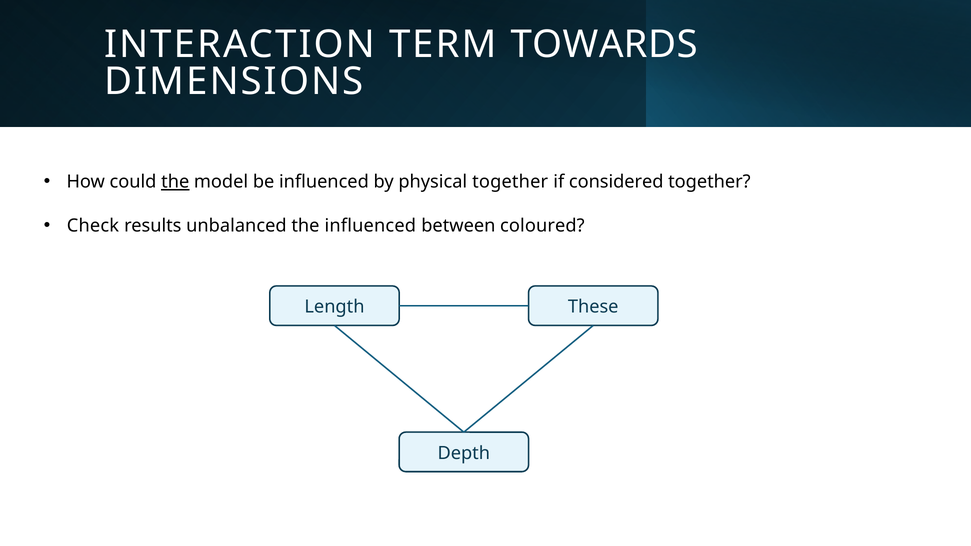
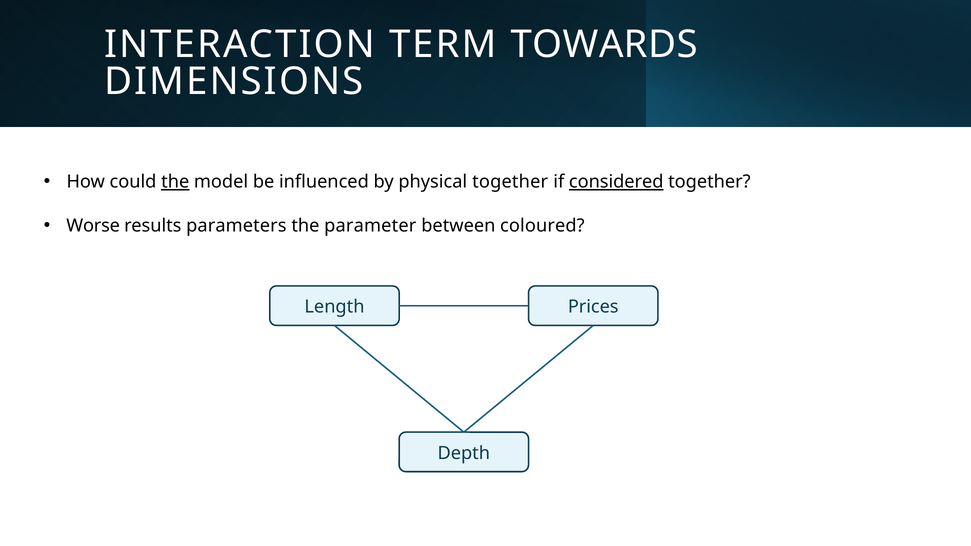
considered underline: none -> present (616, 182)
Check: Check -> Worse (93, 226)
unbalanced: unbalanced -> parameters (236, 226)
the influenced: influenced -> parameter (370, 226)
These: These -> Prices (593, 307)
